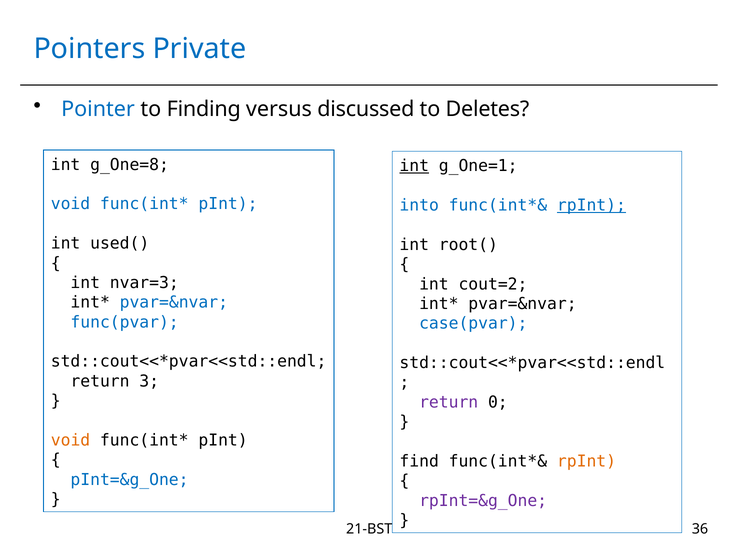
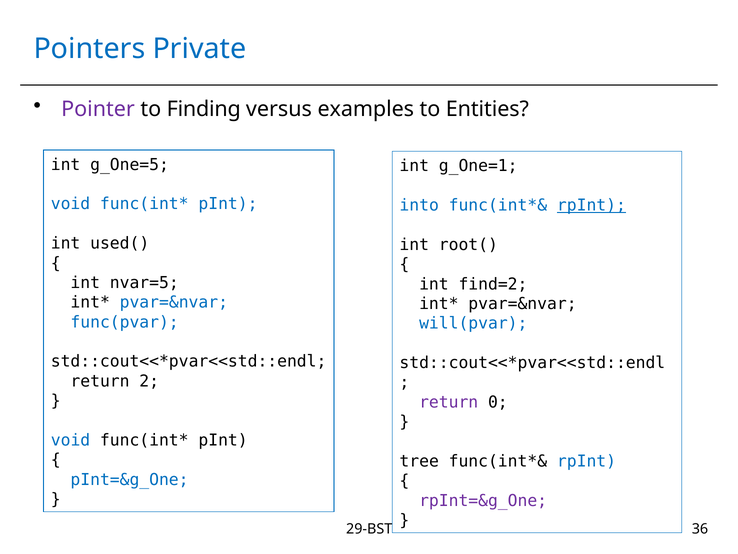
Pointer colour: blue -> purple (98, 109)
discussed: discussed -> examples (366, 109)
Deletes: Deletes -> Entities (487, 109)
g_One=8: g_One=8 -> g_One=5 (130, 165)
int underline: present -> none (414, 166)
nvar=3: nvar=3 -> nvar=5 (144, 283)
cout=2: cout=2 -> find=2 (493, 284)
case(pvar: case(pvar -> will(pvar (473, 323)
3: 3 -> 2 (149, 381)
void colour: orange -> blue (71, 440)
find: find -> tree (419, 461)
rpInt colour: orange -> blue (587, 461)
21-BST: 21-BST -> 29-BST (369, 528)
